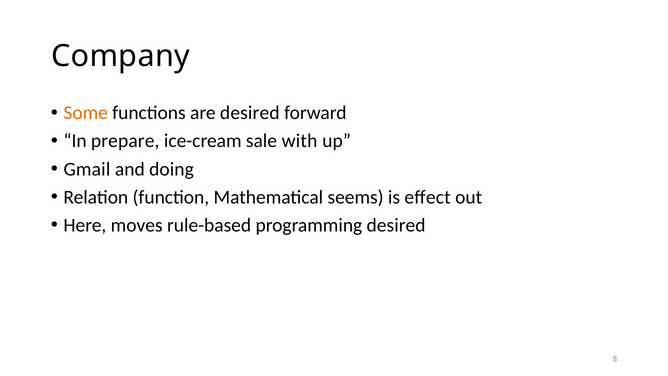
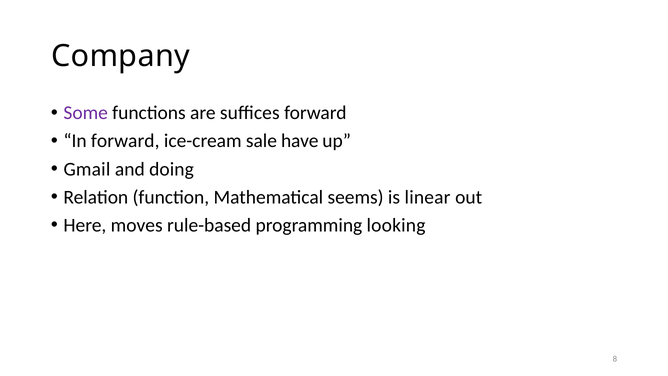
Some colour: orange -> purple (86, 113)
are desired: desired -> suﬃces (250, 113)
In prepare: prepare -> forward (125, 141)
with: with -> have (300, 141)
eﬀect: eﬀect -> linear (428, 197)
programming desired: desired -> looking (396, 225)
